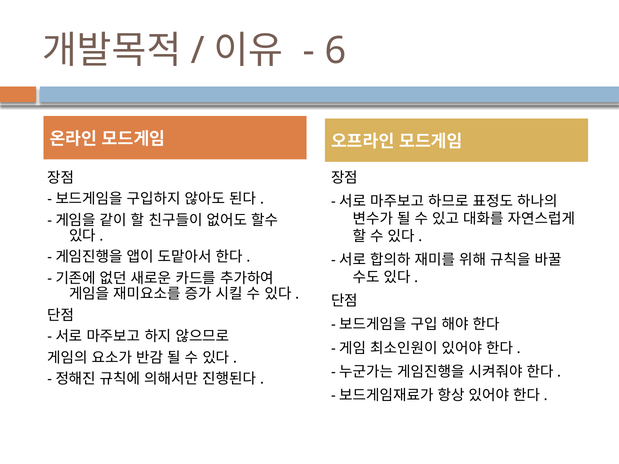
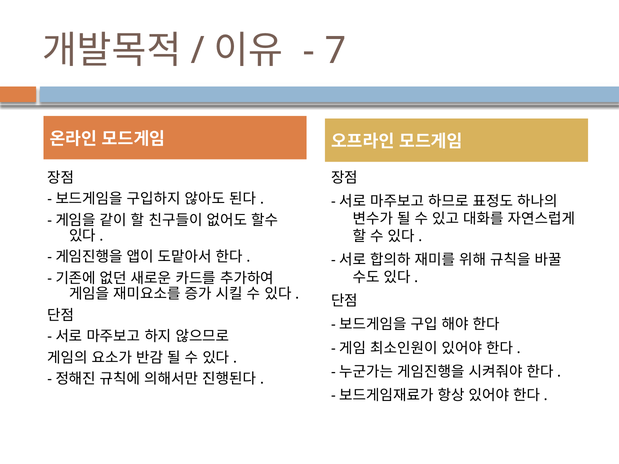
6: 6 -> 7 (336, 51)
